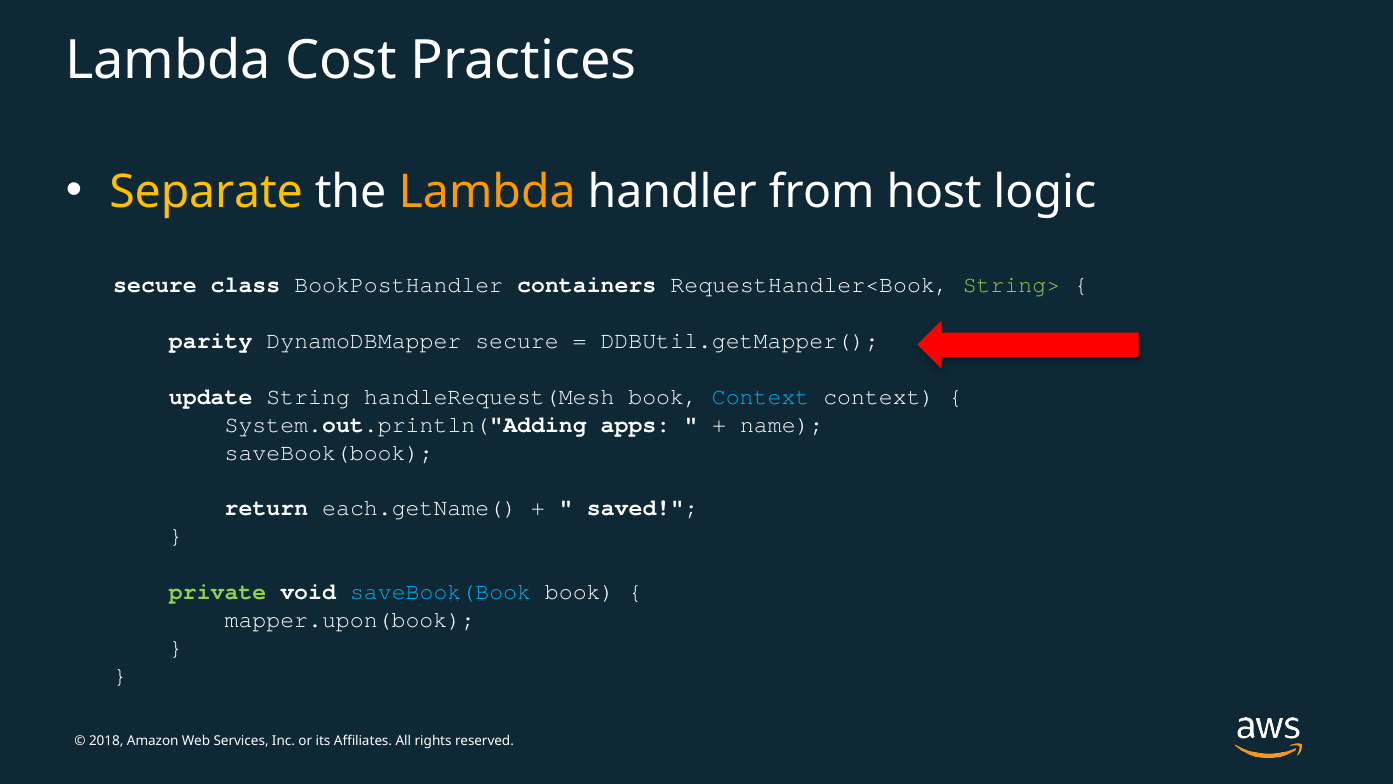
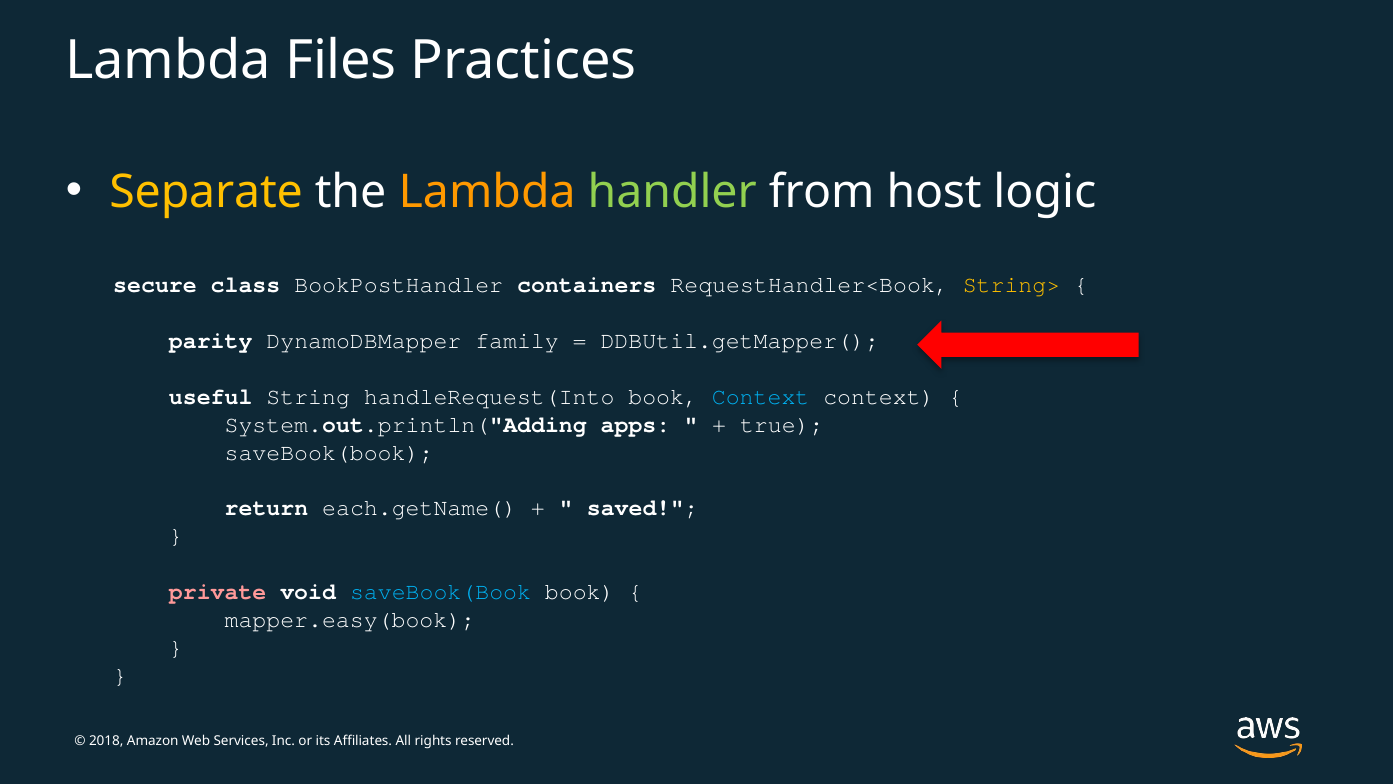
Cost: Cost -> Files (341, 61)
handler colour: white -> light green (672, 192)
String> colour: light green -> yellow (1011, 285)
DynamoDBMapper secure: secure -> family (517, 341)
update: update -> useful (211, 396)
handleRequest(Mesh: handleRequest(Mesh -> handleRequest(Into (489, 396)
name: name -> true (782, 424)
private colour: light green -> pink (218, 591)
mapper.upon(book: mapper.upon(book -> mapper.easy(book (350, 619)
